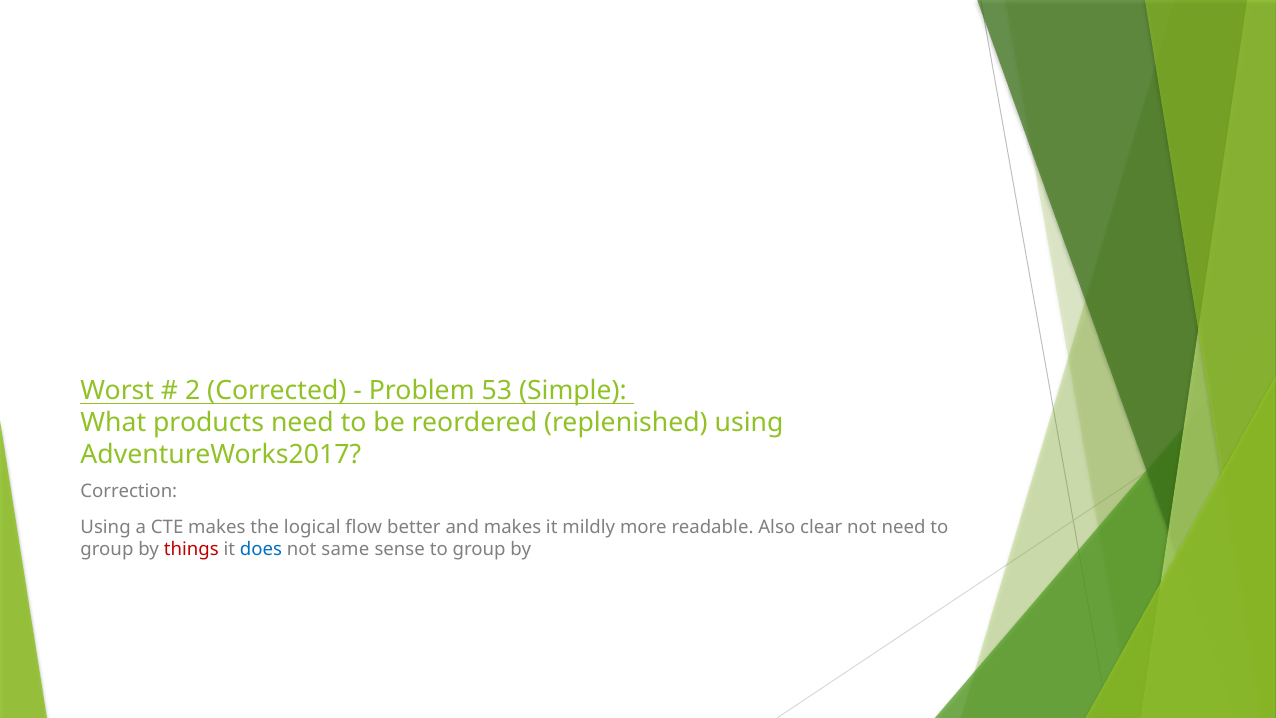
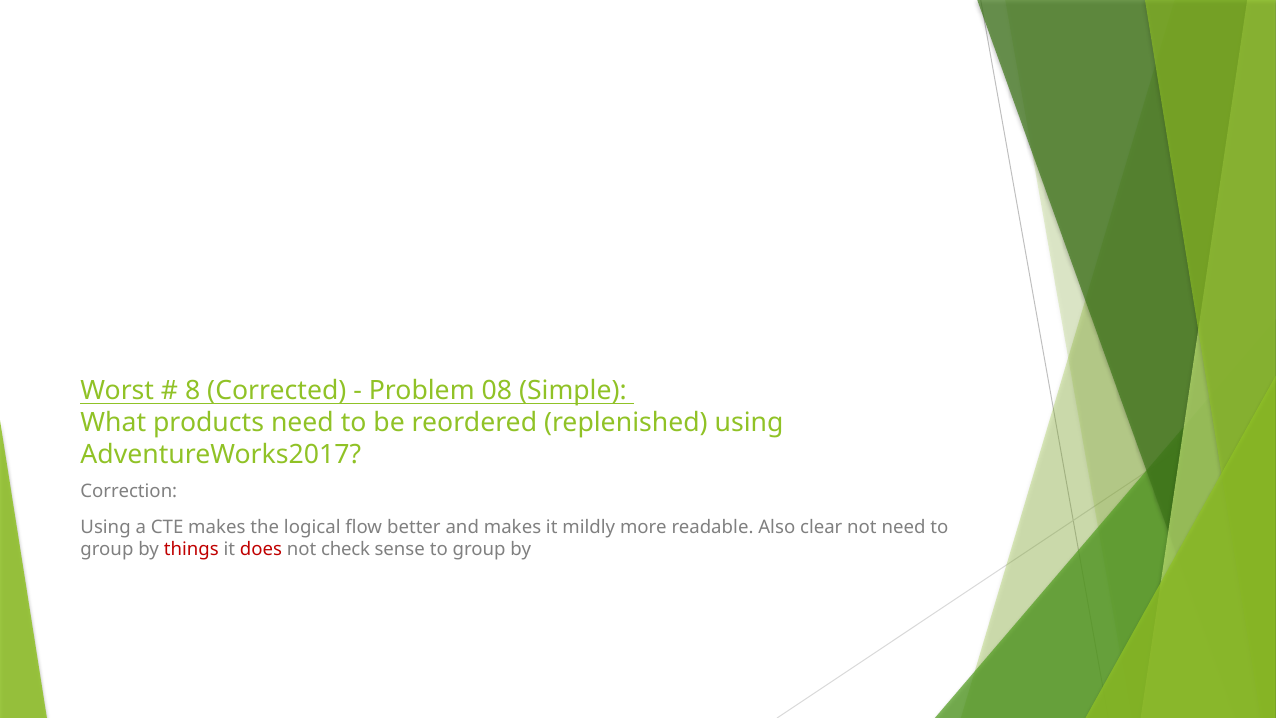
2: 2 -> 8 (193, 391)
53: 53 -> 08 (497, 391)
does colour: blue -> red (261, 549)
same: same -> check (346, 549)
